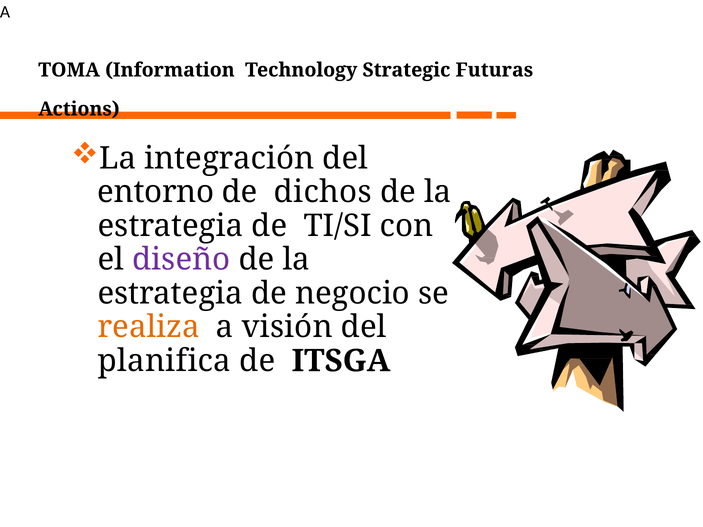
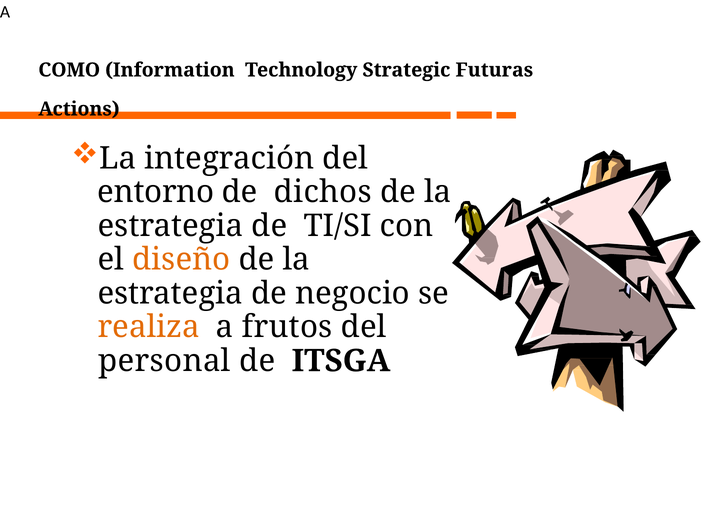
TOMA: TOMA -> COMO (69, 70)
diseño colour: purple -> orange (181, 260)
visión: visión -> frutos (287, 327)
planifica: planifica -> personal (164, 361)
